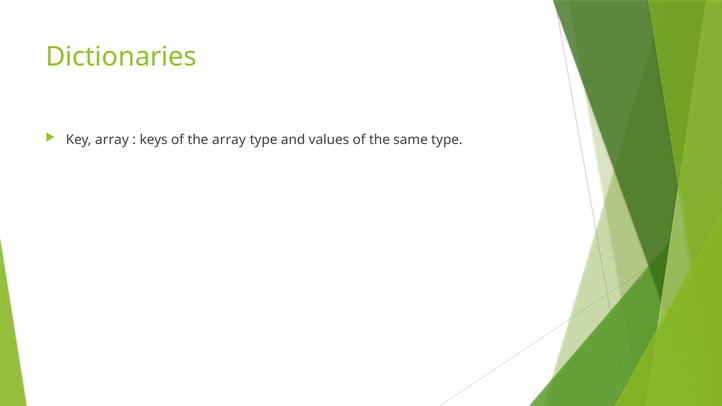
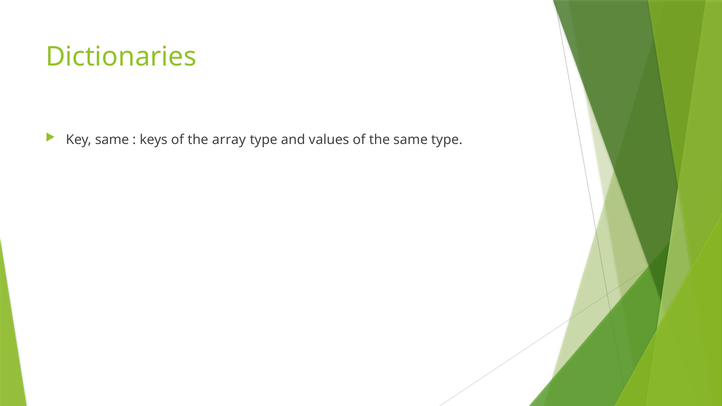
Key array: array -> same (112, 140)
